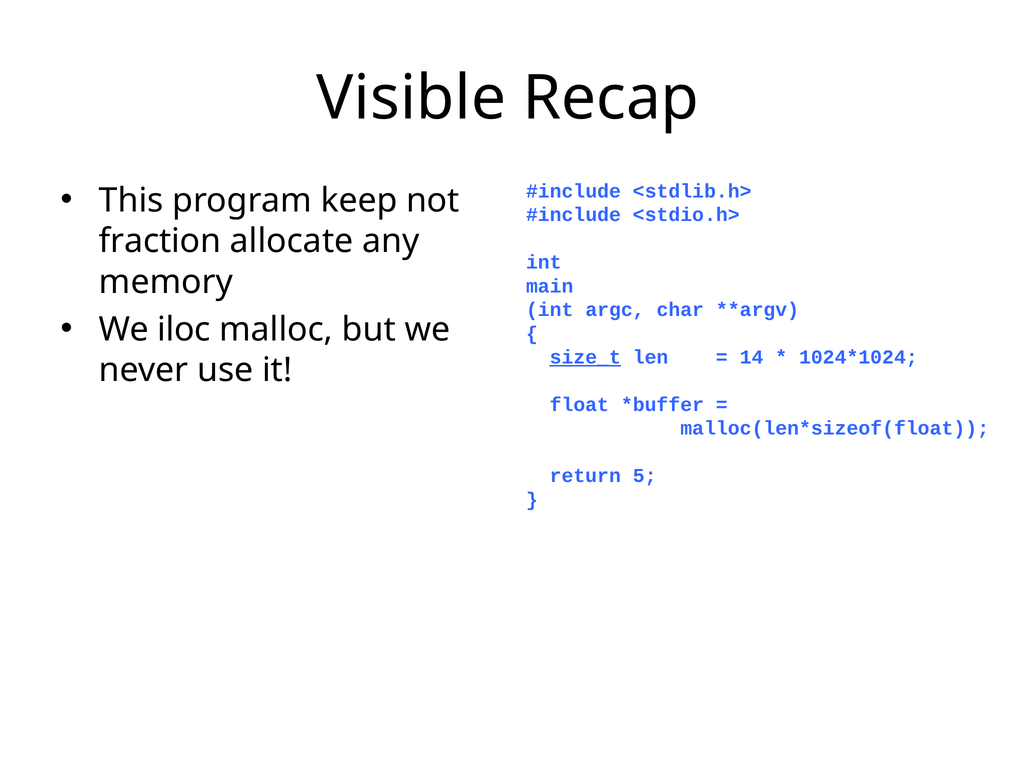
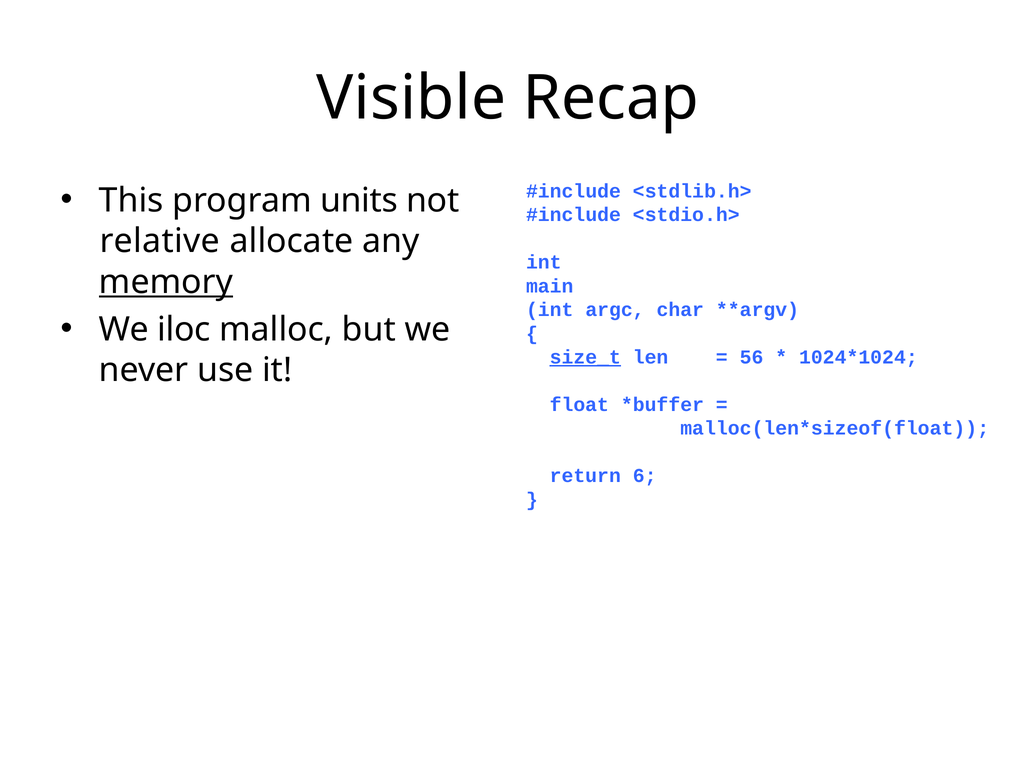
keep: keep -> units (359, 201)
fraction: fraction -> relative (160, 241)
memory underline: none -> present (166, 282)
14: 14 -> 56 (752, 357)
5: 5 -> 6 (645, 476)
